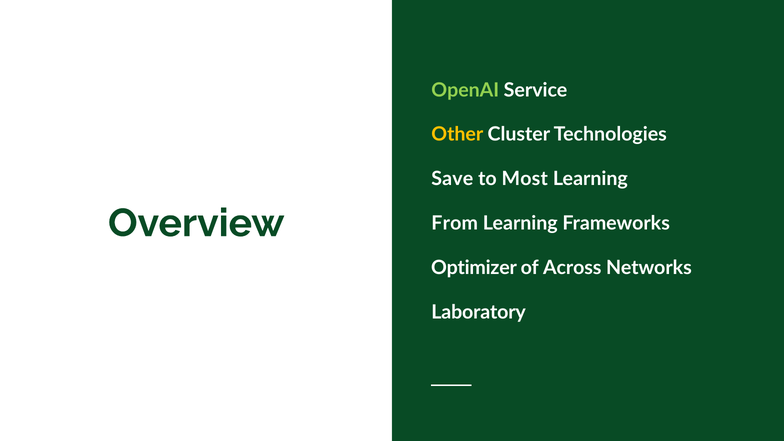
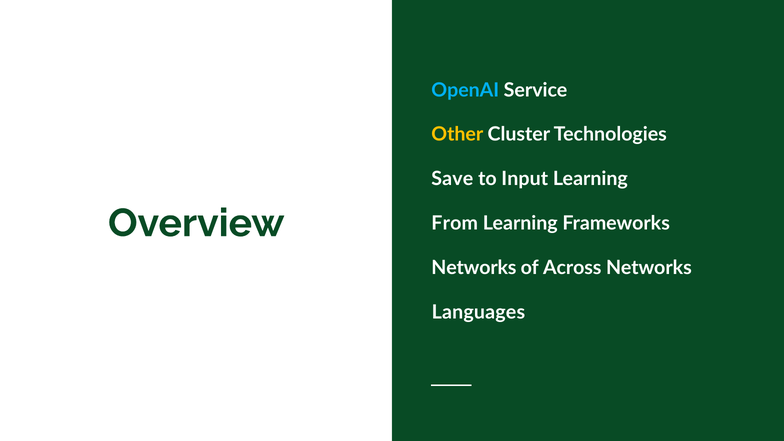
OpenAI colour: light green -> light blue (465, 90)
Most: Most -> Input (525, 179)
Optimizer: Optimizer -> Networks (474, 268)
Laboratory: Laboratory -> Languages (478, 312)
